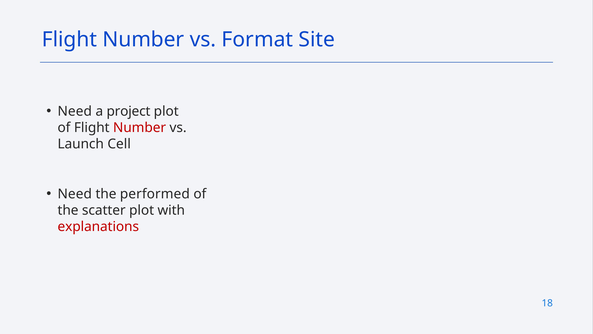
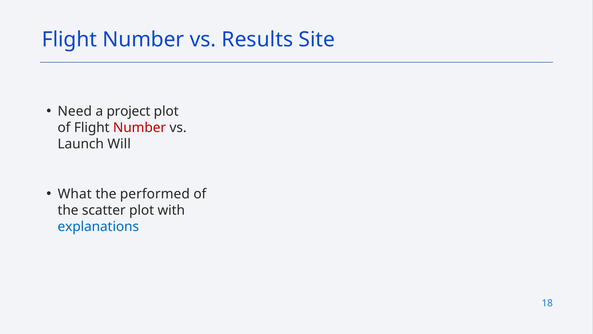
Format: Format -> Results (257, 40)
Cell: Cell -> Will (119, 144)
Need: Need -> What (75, 194)
explanations colour: red -> blue (98, 226)
